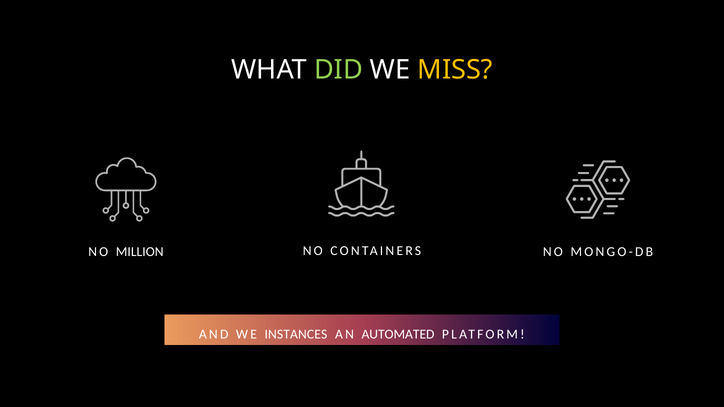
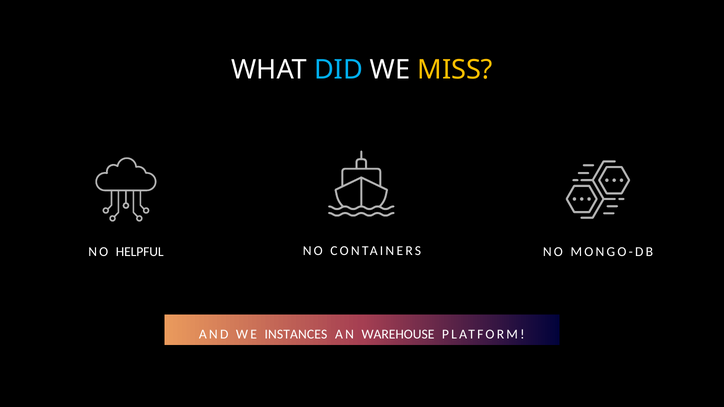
DID colour: light green -> light blue (339, 70)
MILLION: MILLION -> HELPFUL (140, 252)
AUTOMATED: AUTOMATED -> WAREHOUSE (398, 334)
